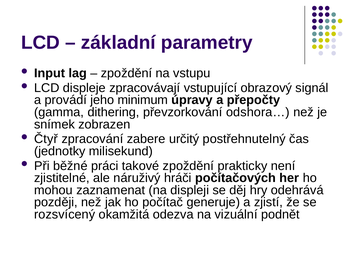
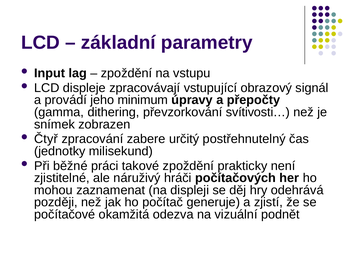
odshora…: odshora… -> svítivosti… (258, 112)
rozsvícený: rozsvícený -> počítačové (65, 214)
